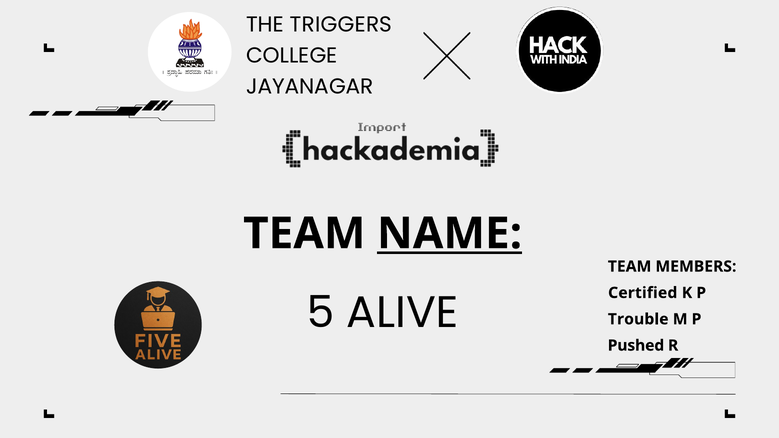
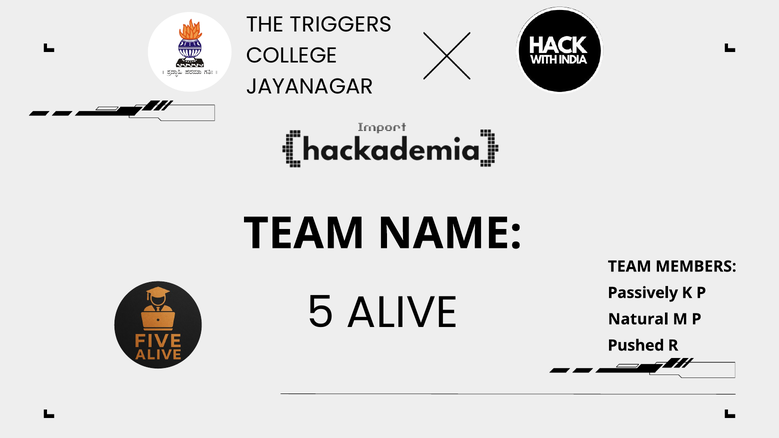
NAME underline: present -> none (450, 234)
Certified: Certified -> Passively (643, 293)
Trouble: Trouble -> Natural (638, 319)
